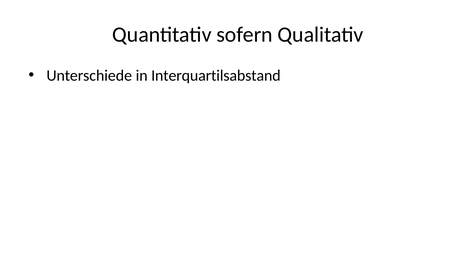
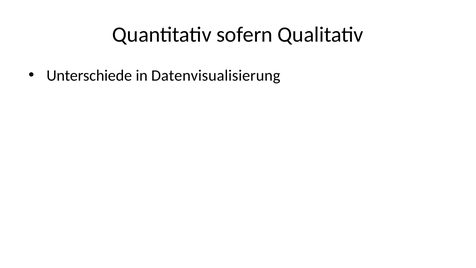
Interquartilsabstand: Interquartilsabstand -> Datenvisualisierung (216, 75)
